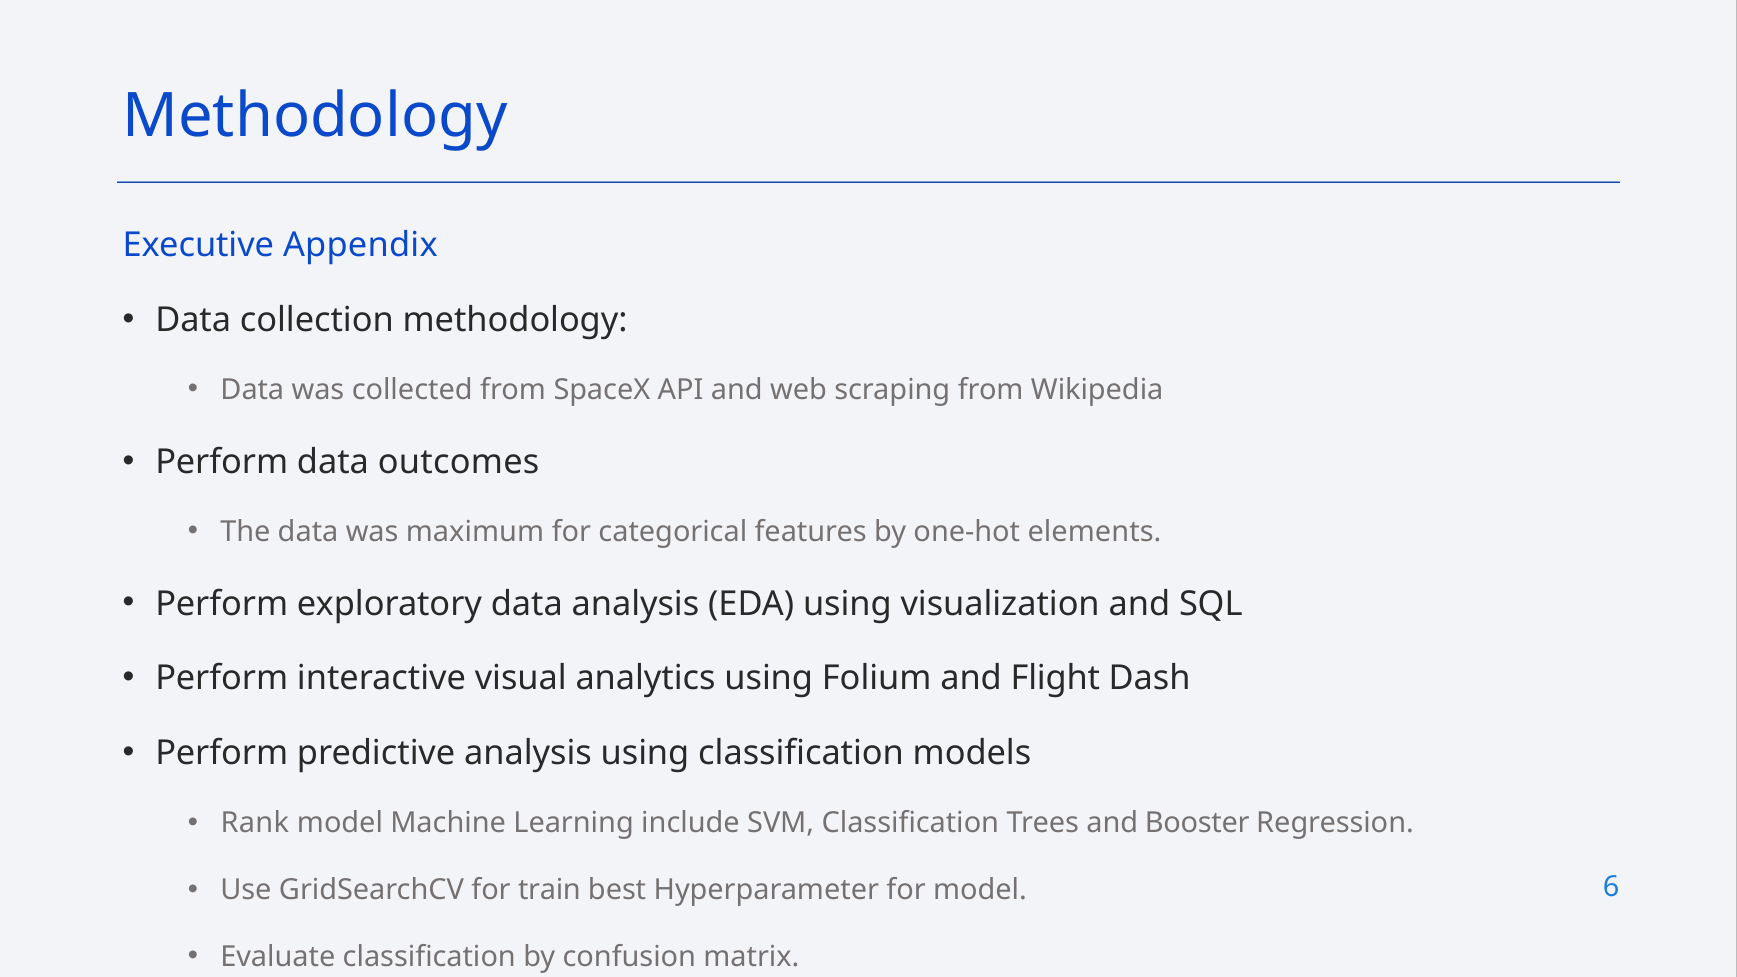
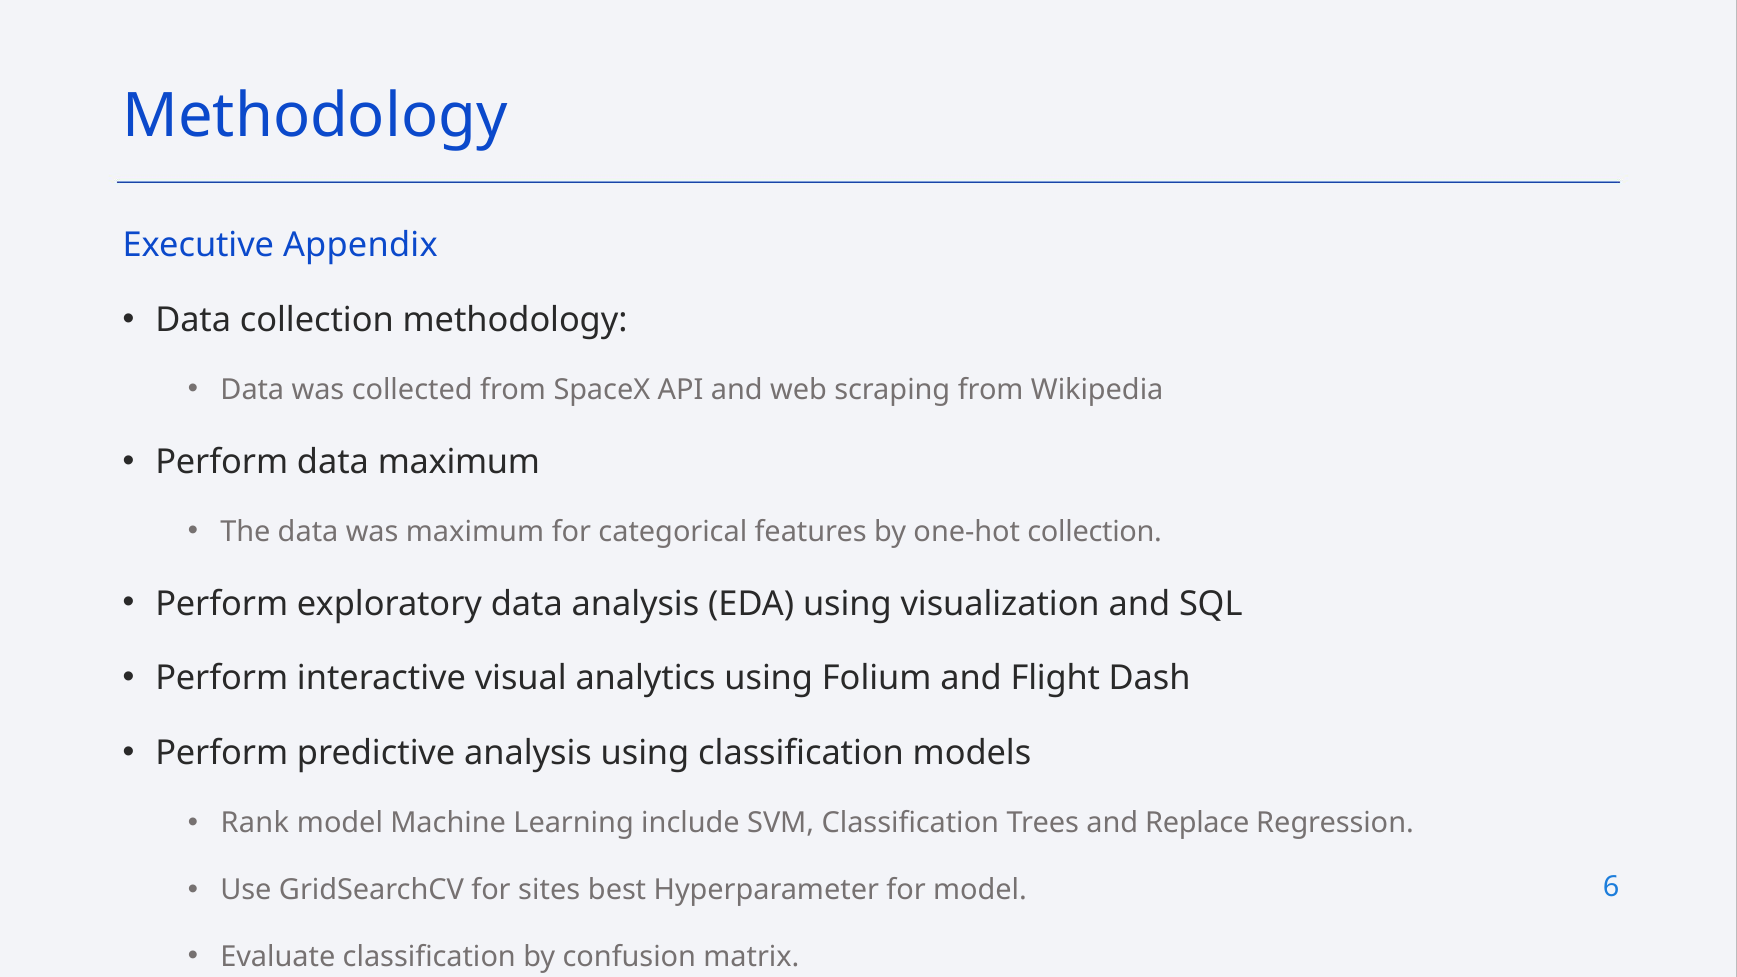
data outcomes: outcomes -> maximum (459, 462)
one-hot elements: elements -> collection (1095, 532)
Booster: Booster -> Replace (1197, 823)
train: train -> sites (549, 890)
